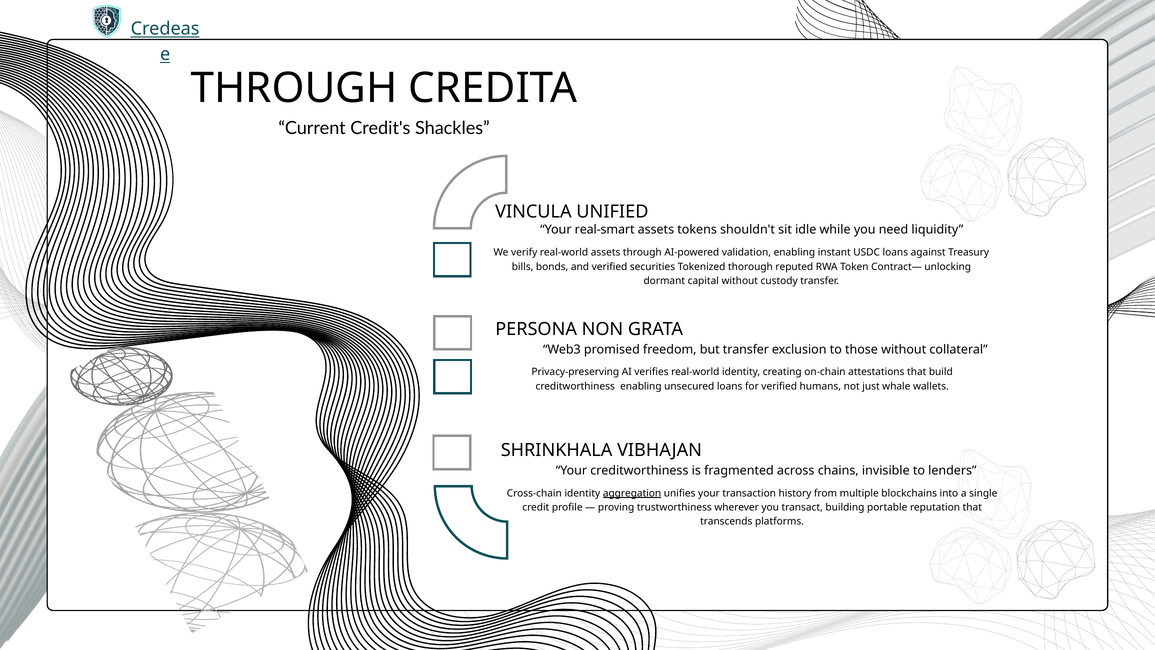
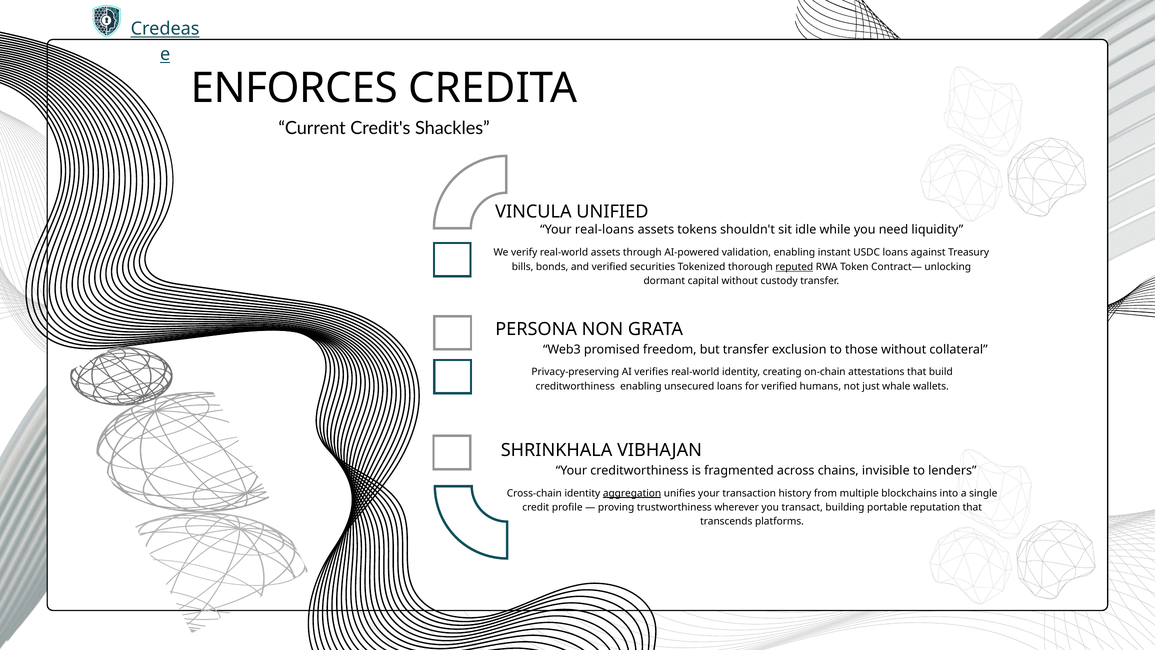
THROUGH: THROUGH -> ENFORCES (294, 89)
real-smart: real-smart -> real-loans (605, 230)
reputed underline: none -> present (794, 267)
